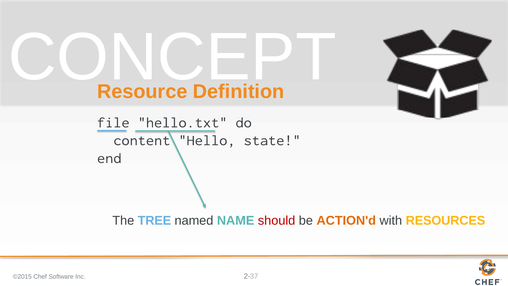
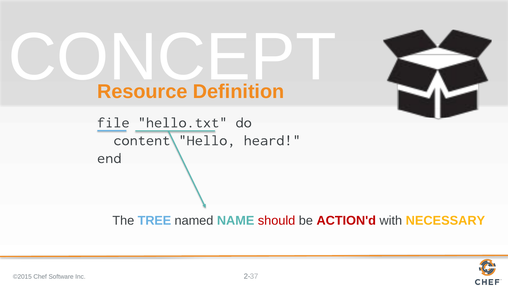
state: state -> heard (272, 140)
ACTION'd colour: orange -> red (346, 221)
RESOURCES: RESOURCES -> NECESSARY (445, 221)
